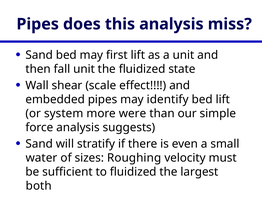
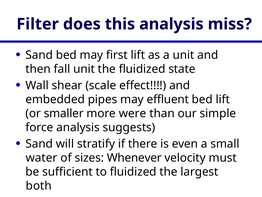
Pipes: Pipes -> Filter (38, 24)
identify: identify -> effluent (168, 99)
system: system -> smaller (64, 113)
Roughing: Roughing -> Whenever (134, 157)
